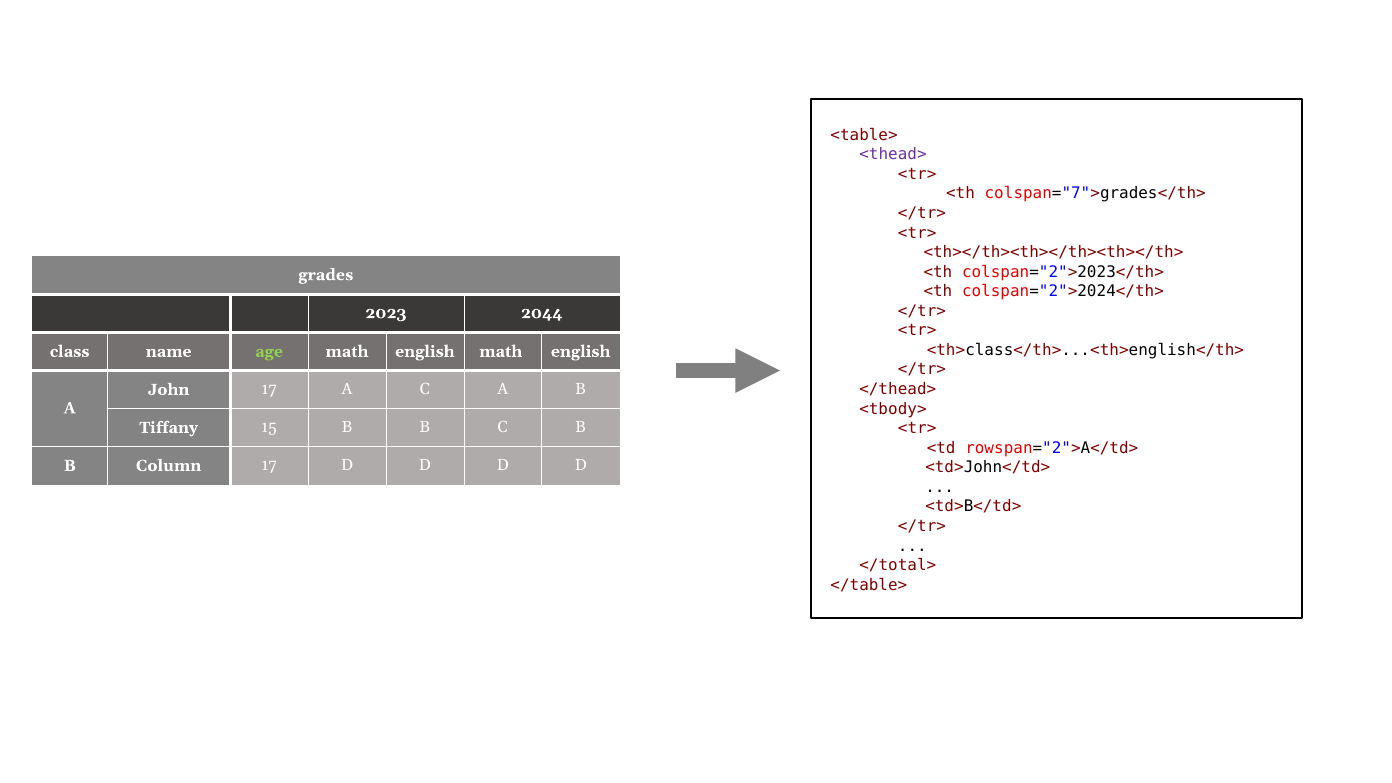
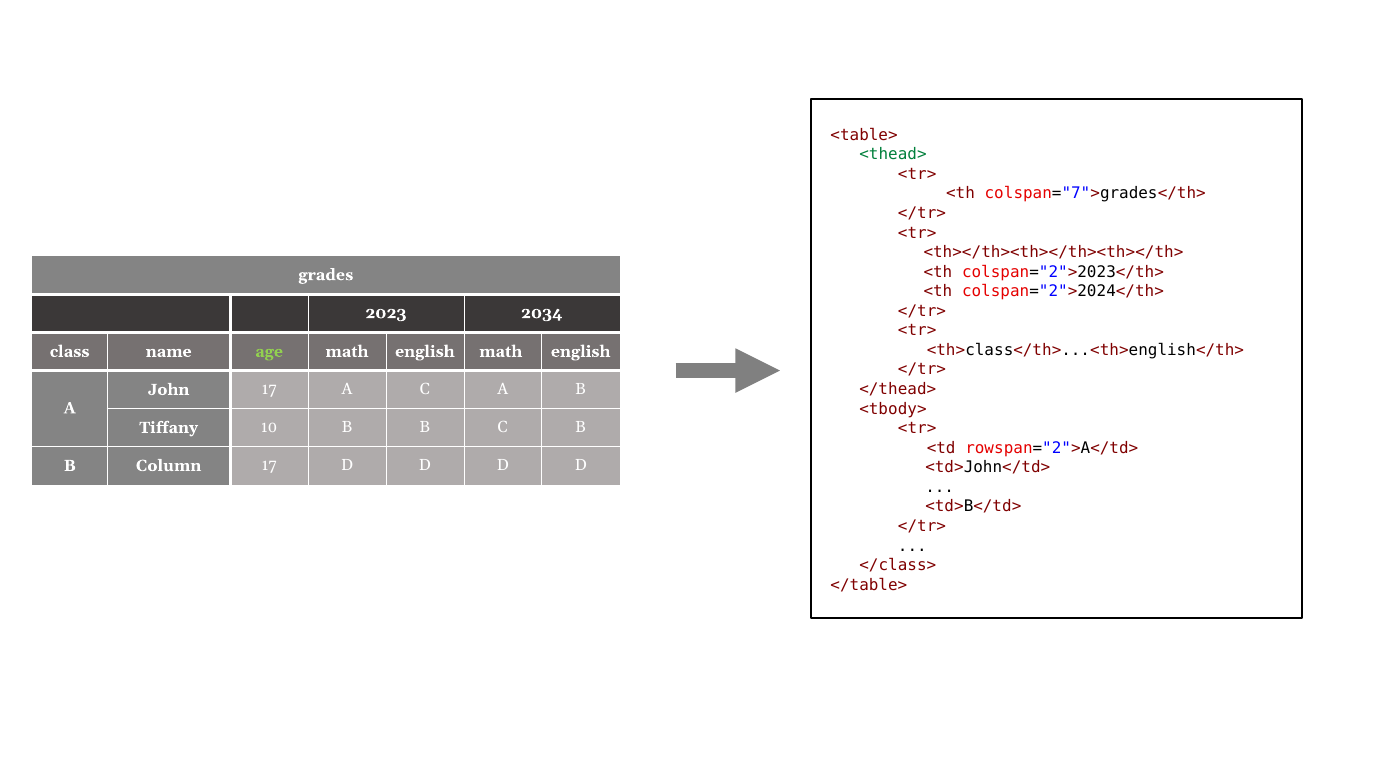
<thead> colour: purple -> green (893, 155)
2044: 2044 -> 2034 (542, 313)
15: 15 -> 10 (269, 428)
</total>: </total> -> </class> (898, 565)
